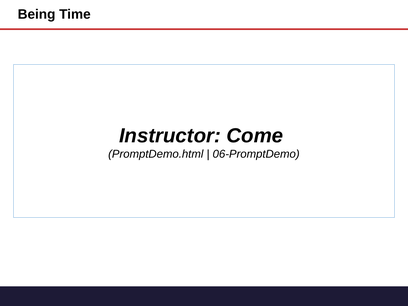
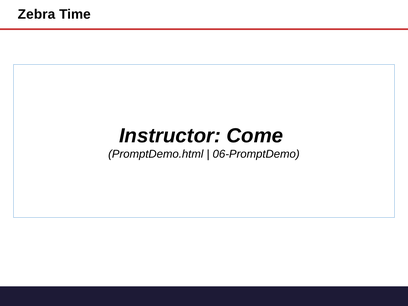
Being: Being -> Zebra (36, 14)
